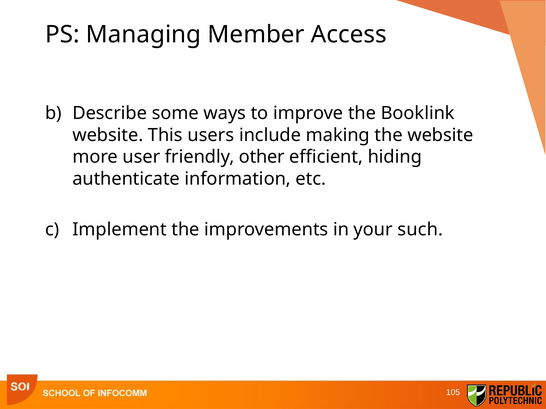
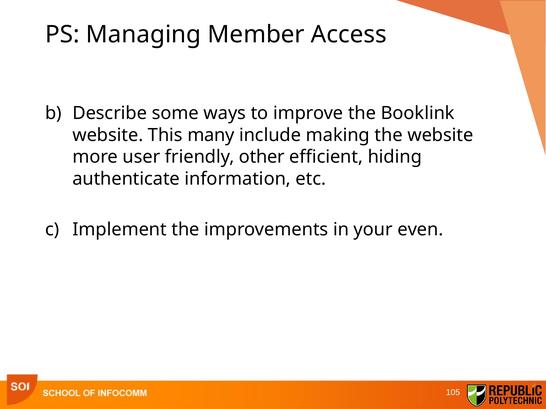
users: users -> many (211, 135)
such: such -> even (420, 230)
